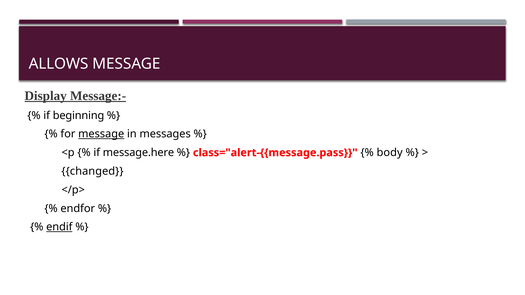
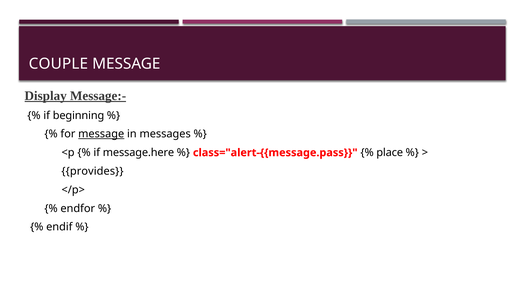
ALLOWS: ALLOWS -> COUPLE (58, 64)
body: body -> place (390, 153)
changed: changed -> provides (93, 171)
endif underline: present -> none (59, 227)
